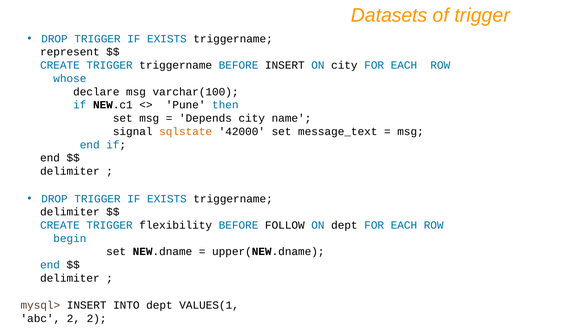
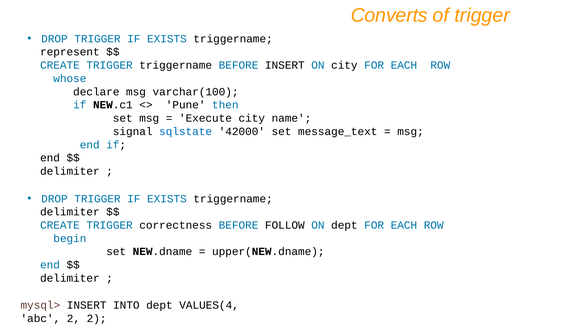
Datasets: Datasets -> Converts (389, 15)
Depends: Depends -> Execute (205, 118)
sqlstate colour: orange -> blue (186, 131)
flexibility: flexibility -> correctness (176, 225)
VALUES(1: VALUES(1 -> VALUES(4 (209, 305)
